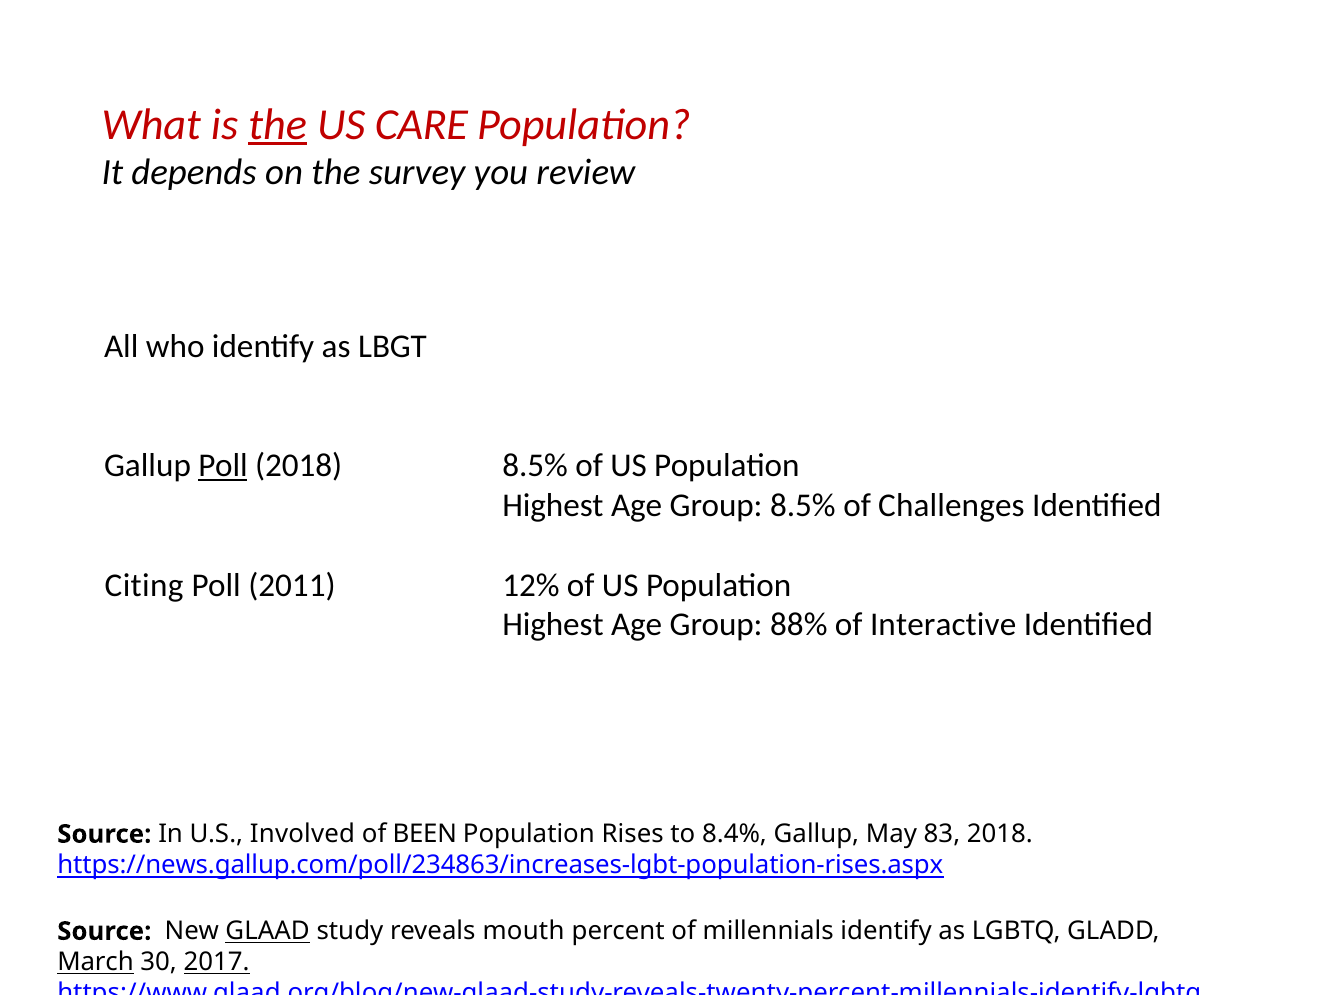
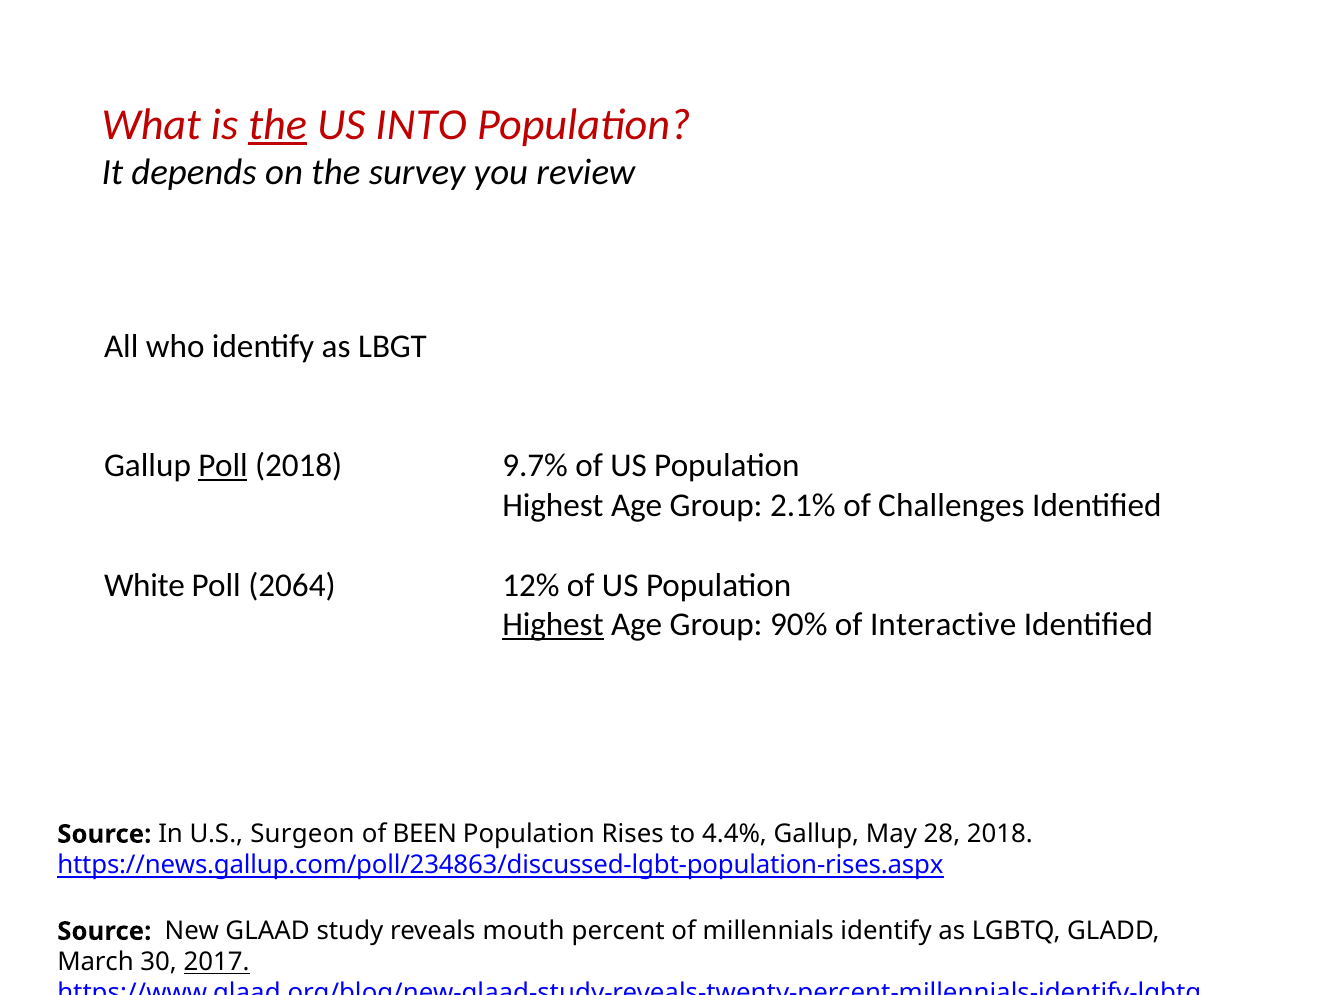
CARE: CARE -> INTO (421, 125)
2018 8.5%: 8.5% -> 9.7% (535, 466)
Group 8.5%: 8.5% -> 2.1% (803, 506)
Citing: Citing -> White (144, 585)
2011: 2011 -> 2064 (292, 585)
Highest underline: none -> present (553, 625)
88%: 88% -> 90% (799, 625)
Involved: Involved -> Surgeon (302, 834)
8.4%: 8.4% -> 4.4% (735, 834)
83: 83 -> 28 (942, 834)
https://news.gallup.com/poll/234863/increases-lgbt-population-rises.aspx: https://news.gallup.com/poll/234863/increases-lgbt-population-rises.aspx -> https://news.gallup.com/poll/234863/discussed-lgbt-population-rises.aspx (500, 865)
GLAAD underline: present -> none (268, 932)
March underline: present -> none (95, 962)
